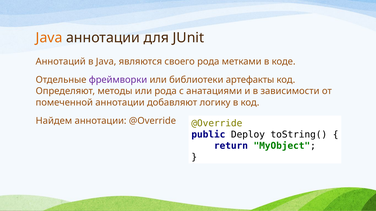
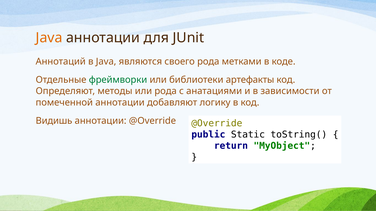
фреймворки colour: purple -> green (118, 80)
Найдем: Найдем -> Видишь (54, 121)
Deploy: Deploy -> Static (248, 135)
